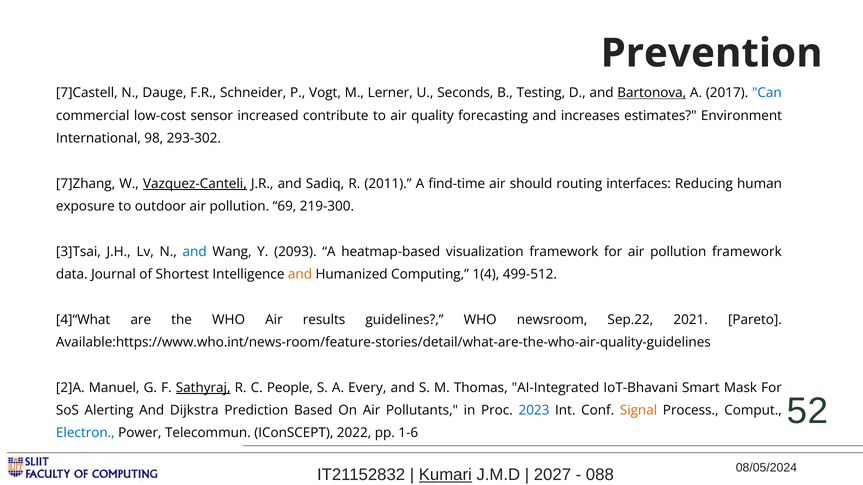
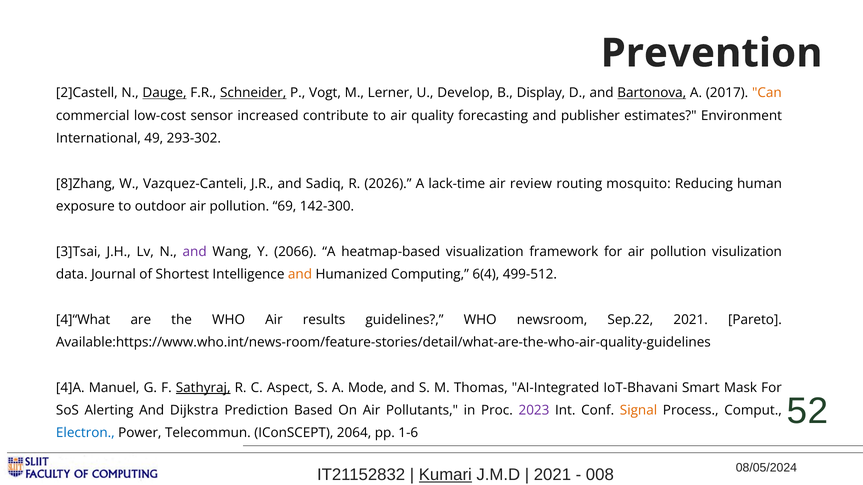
7]Castell: 7]Castell -> 2]Castell (87, 93)
Dauge underline: none -> present (164, 93)
Schneider underline: none -> present (253, 93)
Seconds: Seconds -> Develop (465, 93)
Testing: Testing -> Display (541, 93)
Can colour: blue -> orange (767, 93)
increases: increases -> publisher (590, 116)
98: 98 -> 49 (154, 138)
7]Zhang: 7]Zhang -> 8]Zhang (86, 184)
Vazquez-Canteli underline: present -> none (195, 184)
2011: 2011 -> 2026 (388, 184)
find-time: find-time -> lack-time (457, 184)
should: should -> review (531, 184)
interfaces: interfaces -> mosquito (639, 184)
219-300: 219-300 -> 142-300 (327, 207)
and colour: blue -> purple (195, 252)
2093: 2093 -> 2066 (295, 252)
pollution framework: framework -> visulization (747, 252)
1(4: 1(4 -> 6(4 (486, 275)
2]A: 2]A -> 4]A (70, 388)
People: People -> Aspect (290, 388)
Every: Every -> Mode (367, 388)
2023 colour: blue -> purple (534, 411)
2022: 2022 -> 2064 (354, 433)
2027: 2027 -> 2021 (552, 475)
088: 088 -> 008 (600, 475)
